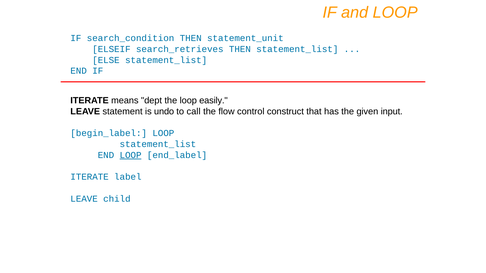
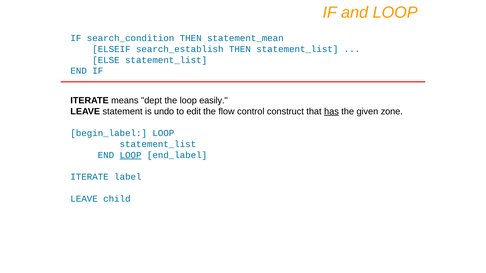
statement_unit: statement_unit -> statement_mean (245, 38)
search_retrieves: search_retrieves -> search_establish (180, 49)
call: call -> edit (194, 112)
has underline: none -> present (331, 112)
input: input -> zone (392, 112)
